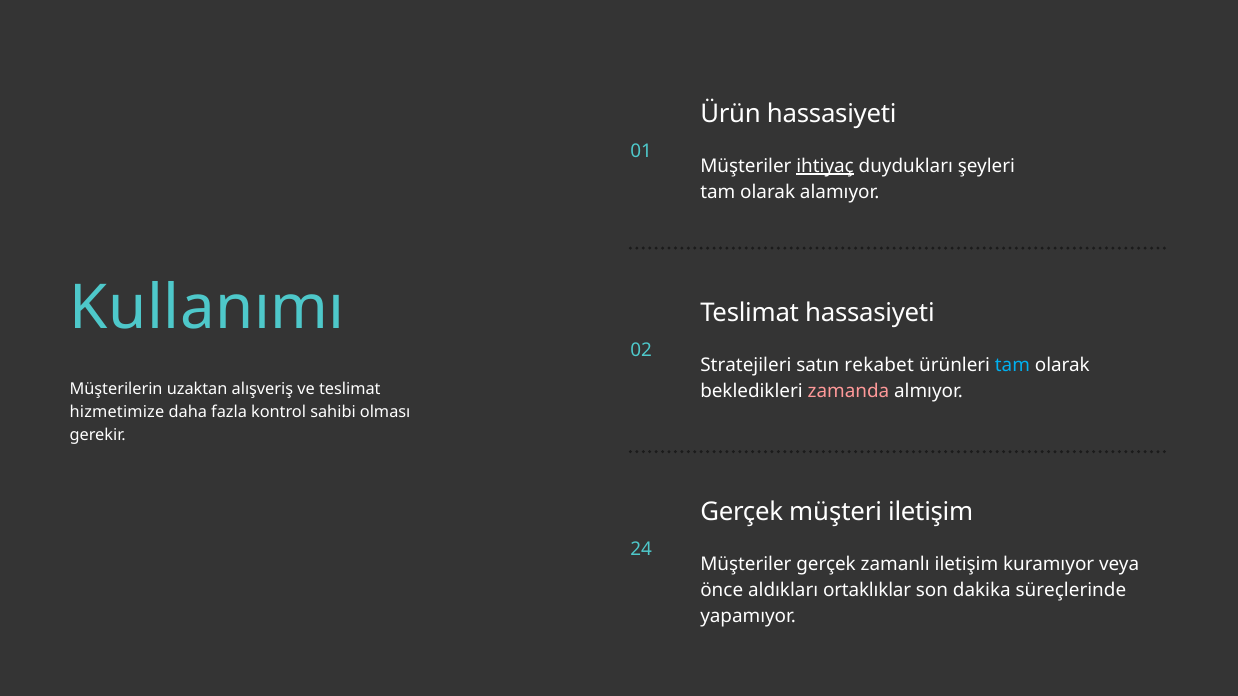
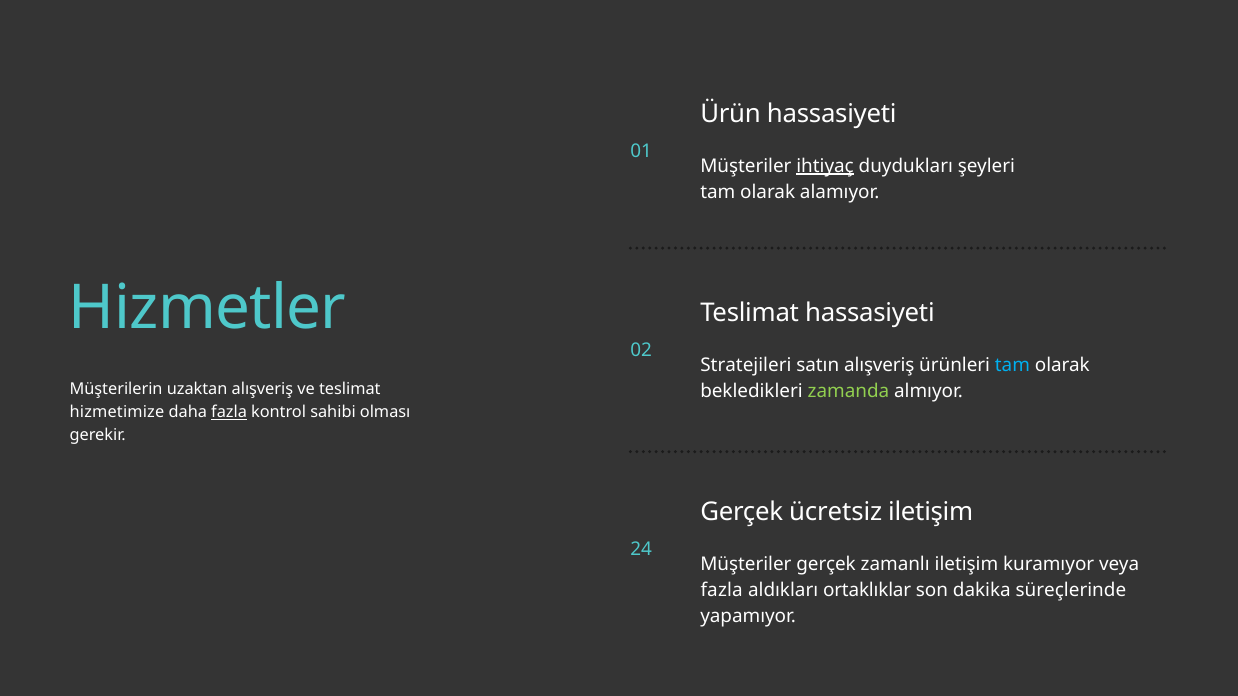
Kullanımı: Kullanımı -> Hizmetler (208, 308)
satın rekabet: rekabet -> alışveriş (879, 365)
zamanda colour: pink -> light green (848, 391)
fazla underline: none -> present (229, 412)
müşteri: müşteri -> ücretsiz (836, 512)
önce: önce -> fazla (722, 591)
